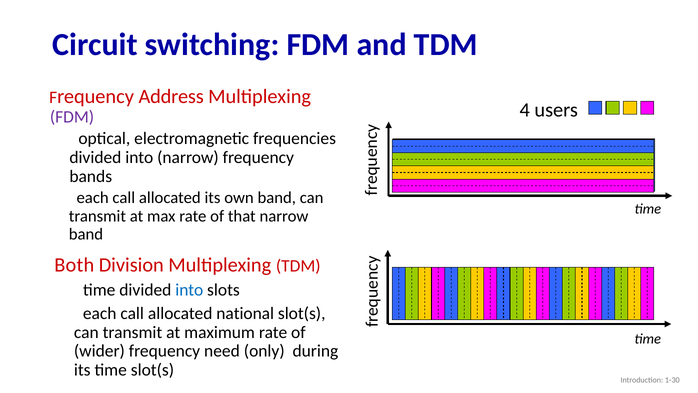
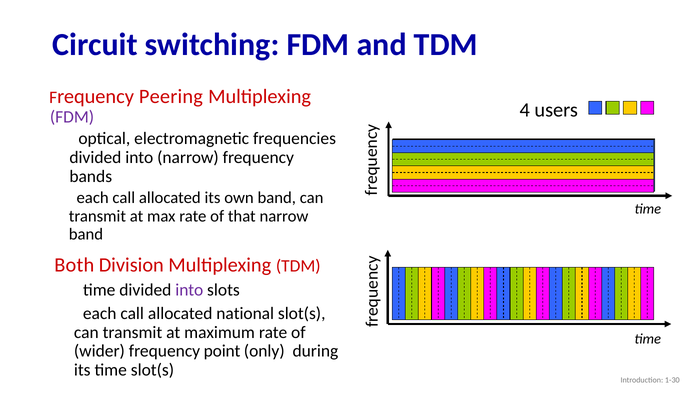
Address: Address -> Peering (171, 96)
into colour: blue -> purple (189, 290)
need: need -> point (222, 351)
